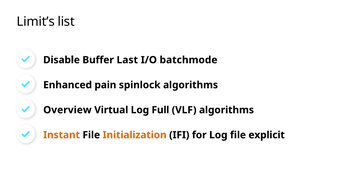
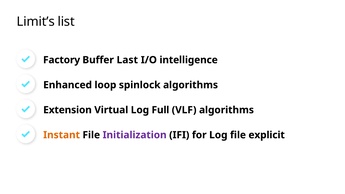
Disable: Disable -> Factory (62, 60)
batchmode: batchmode -> intelligence (189, 60)
pain: pain -> loop (105, 85)
Overview: Overview -> Extension (67, 110)
Initialization colour: orange -> purple (135, 135)
